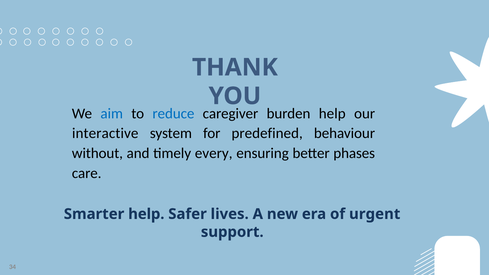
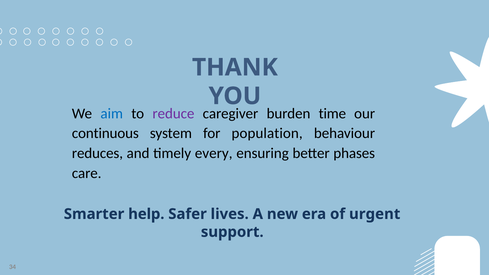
reduce colour: blue -> purple (173, 113)
burden help: help -> time (332, 113)
interactive: interactive -> continuous (105, 133)
predefined: predefined -> population (267, 133)
without: without -> reduces (97, 153)
